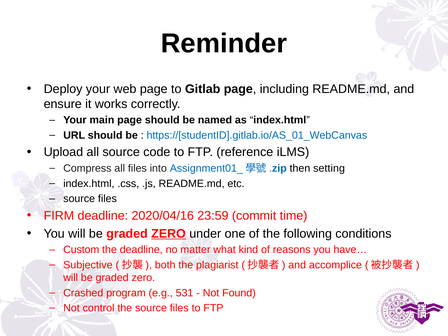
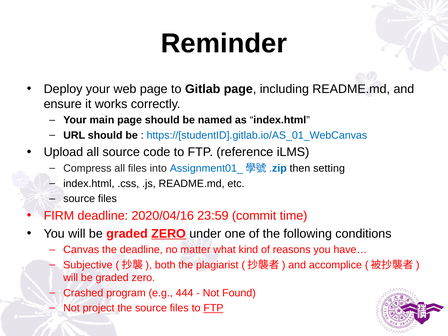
Custom: Custom -> Canvas (81, 250)
531: 531 -> 444 (185, 293)
control: control -> project (99, 308)
FTP underline: none -> present (213, 308)
